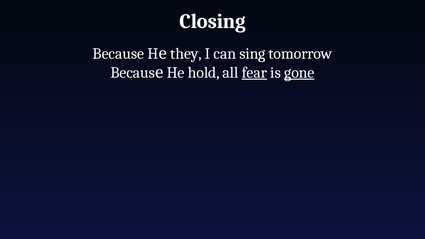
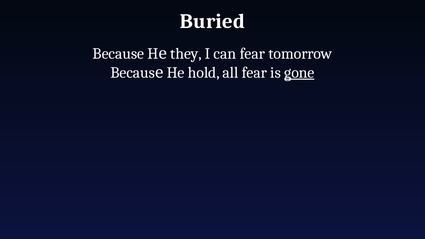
Closing: Closing -> Buried (212, 21)
can sing: sing -> fear (252, 54)
fear underline: present -> none (254, 73)
